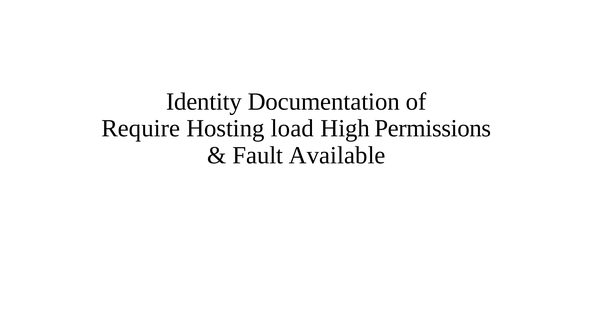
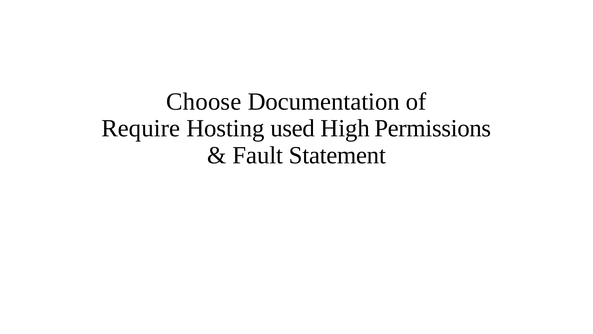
Identity: Identity -> Choose (204, 102)
load: load -> used (293, 128)
Available: Available -> Statement (337, 155)
